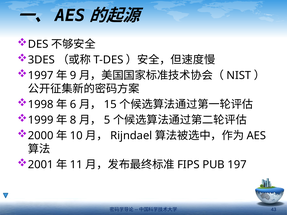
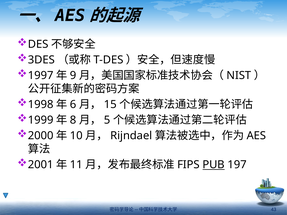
PUB underline: none -> present (214, 165)
